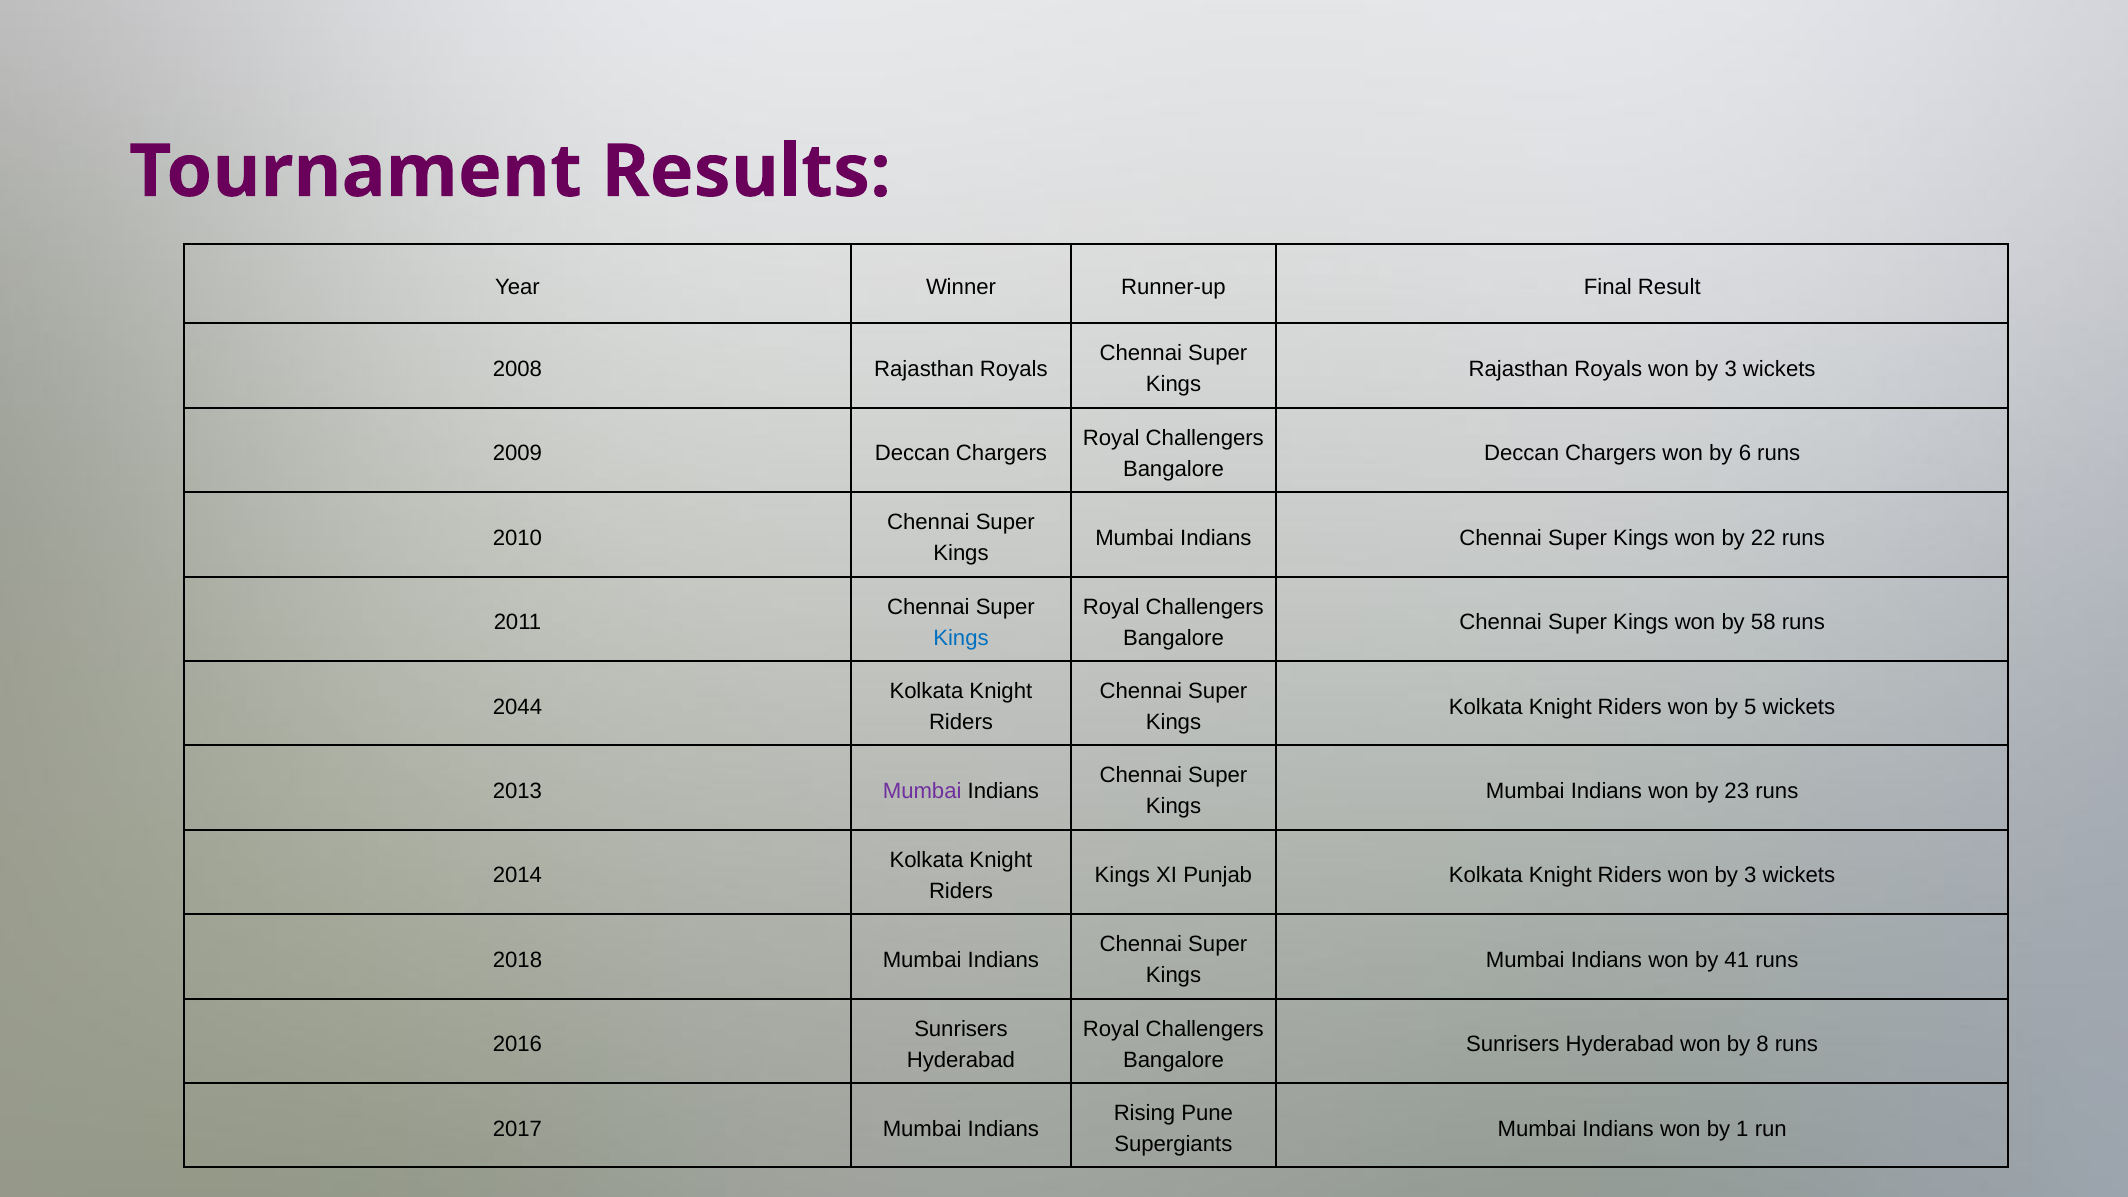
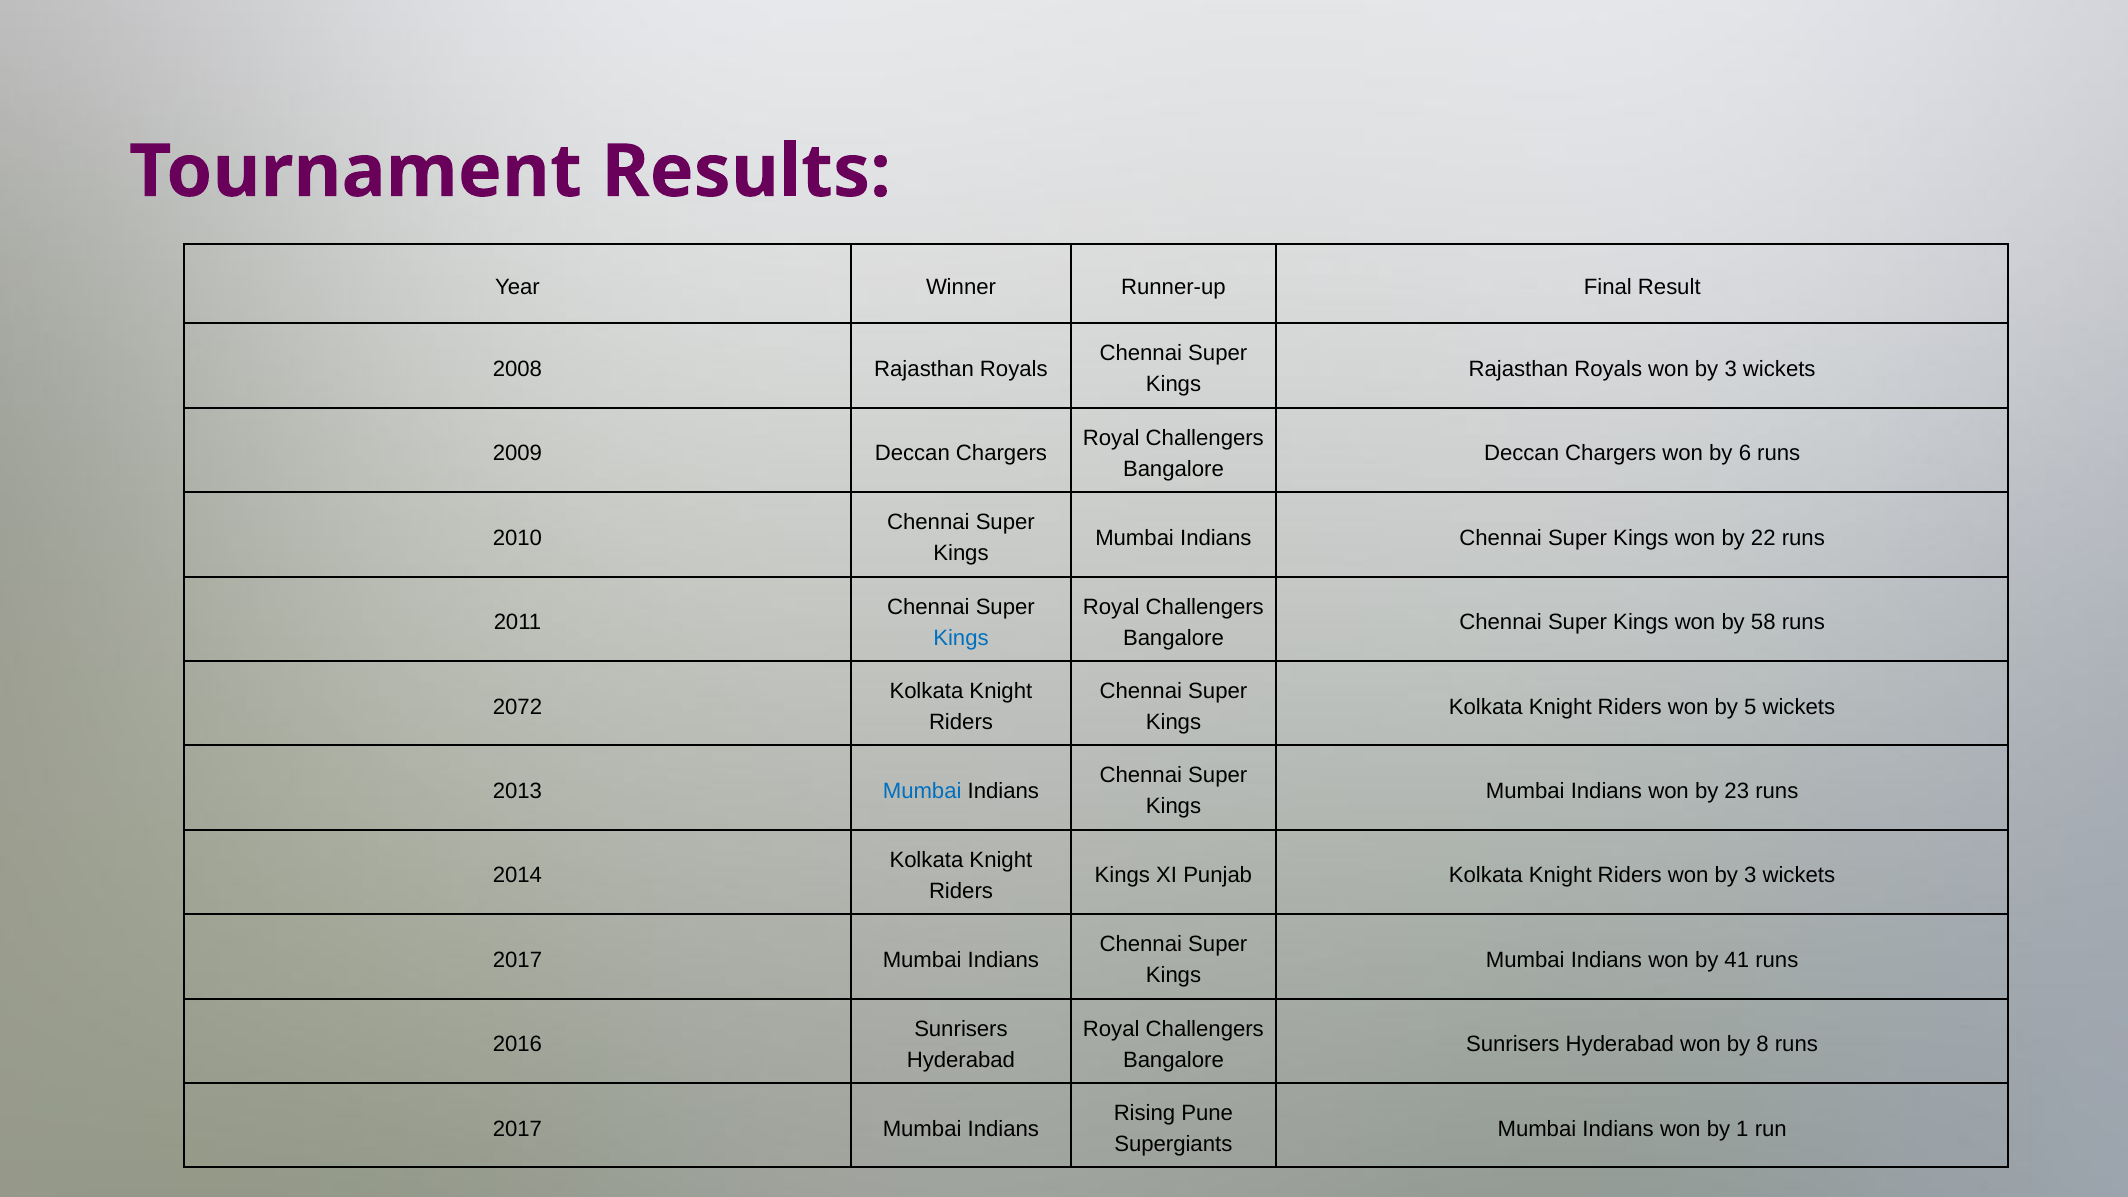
2044: 2044 -> 2072 (517, 707)
Mumbai colour: purple -> blue (922, 791)
2018: 2018 -> 2017 (517, 960)
